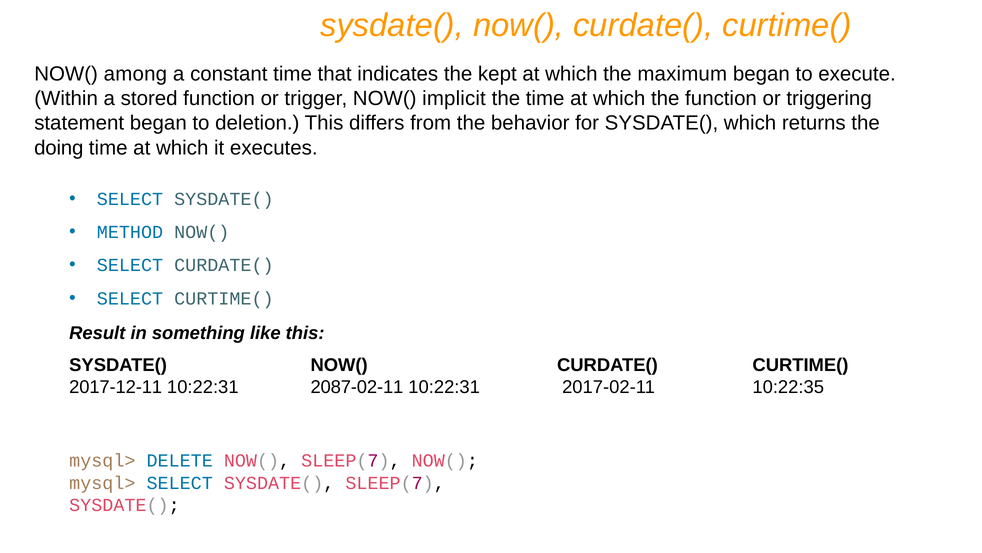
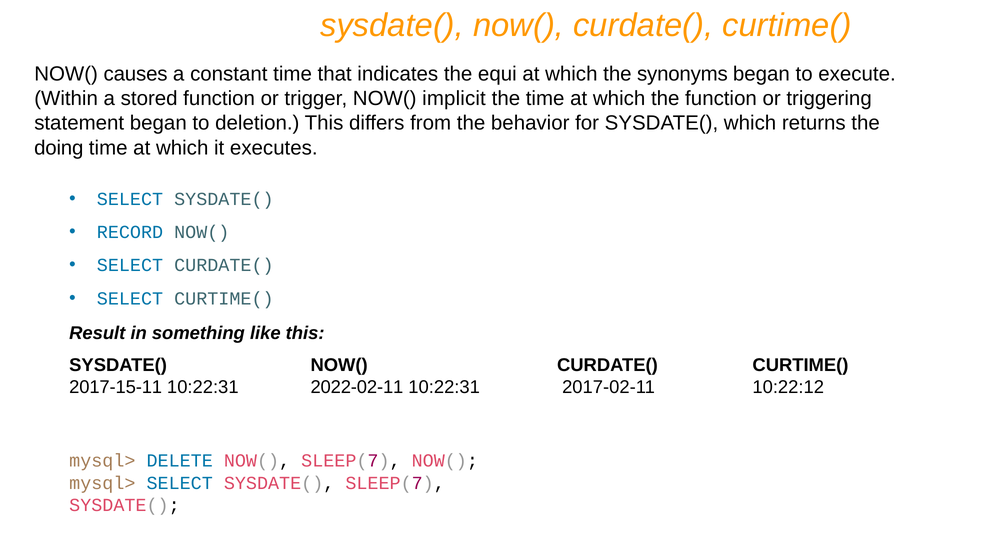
among: among -> causes (136, 74)
kept: kept -> equi (497, 74)
maximum: maximum -> synonyms (682, 74)
METHOD: METHOD -> RECORD (130, 232)
2017-12-11: 2017-12-11 -> 2017-15-11 (116, 387)
2087-02-11: 2087-02-11 -> 2022-02-11 (357, 387)
10:22:35: 10:22:35 -> 10:22:12 (788, 387)
